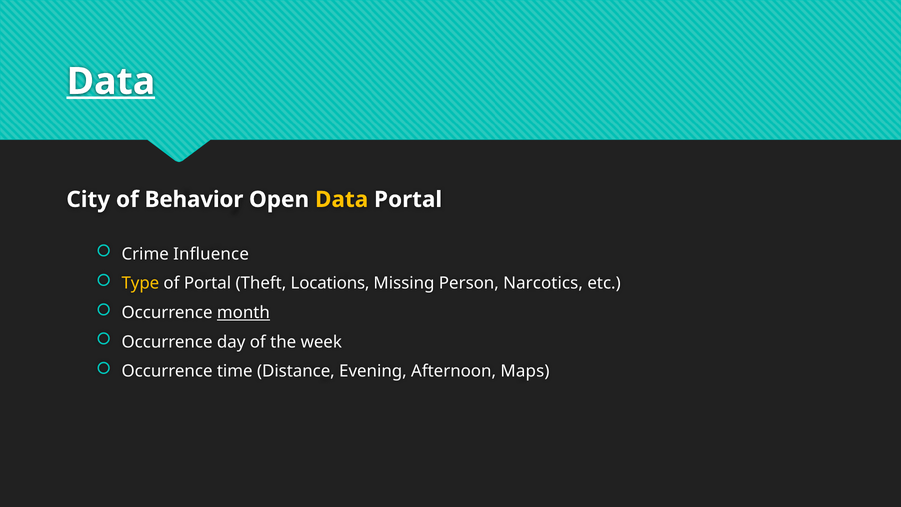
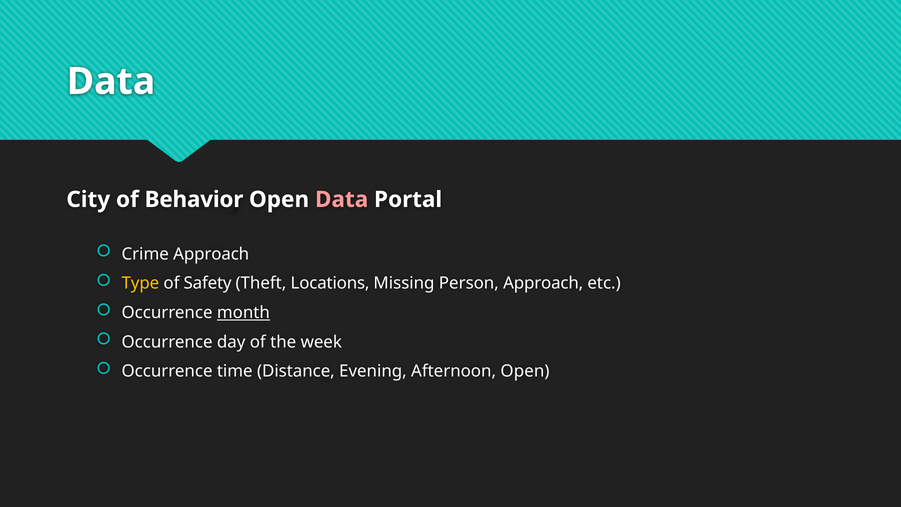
Data underline: present -> none (111, 81)
Data colour: yellow -> pink (342, 199)
Crime Influence: Influence -> Approach (211, 254)
of Portal: Portal -> Safety (208, 283)
Person Narcotics: Narcotics -> Approach (543, 283)
Afternoon Maps: Maps -> Open (525, 371)
